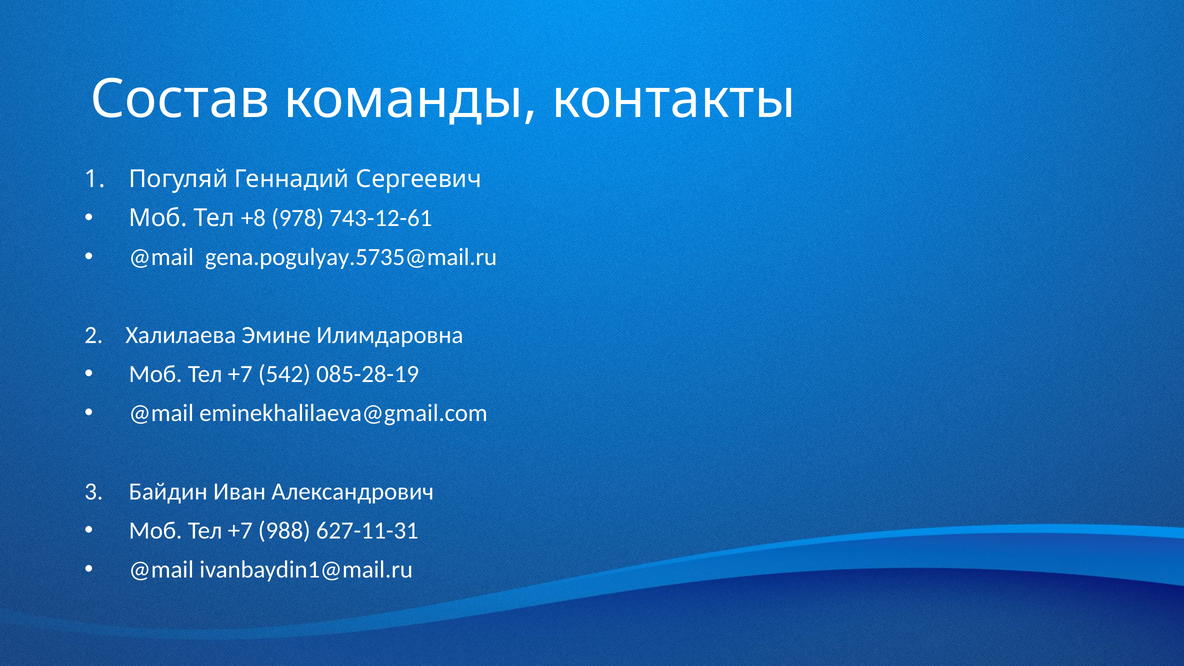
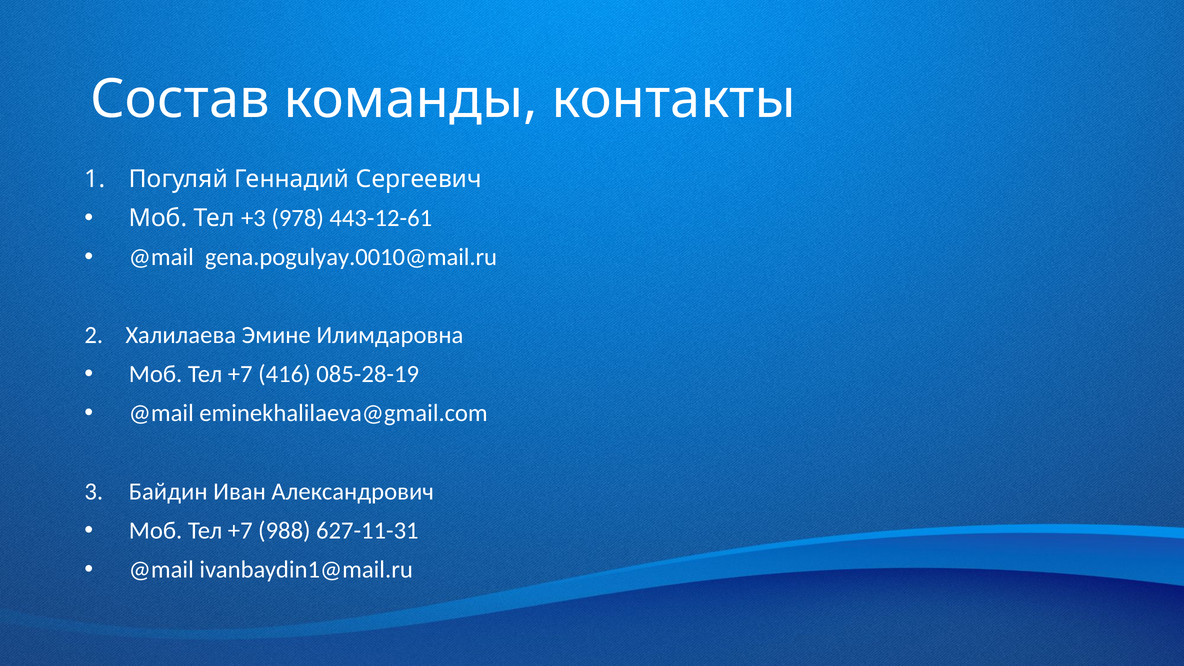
+8: +8 -> +3 (253, 218)
743-12-61: 743-12-61 -> 443-12-61 (381, 218)
gena.pogulyay.5735@mail.ru: gena.pogulyay.5735@mail.ru -> gena.pogulyay.0010@mail.ru (351, 257)
542: 542 -> 416 (284, 374)
